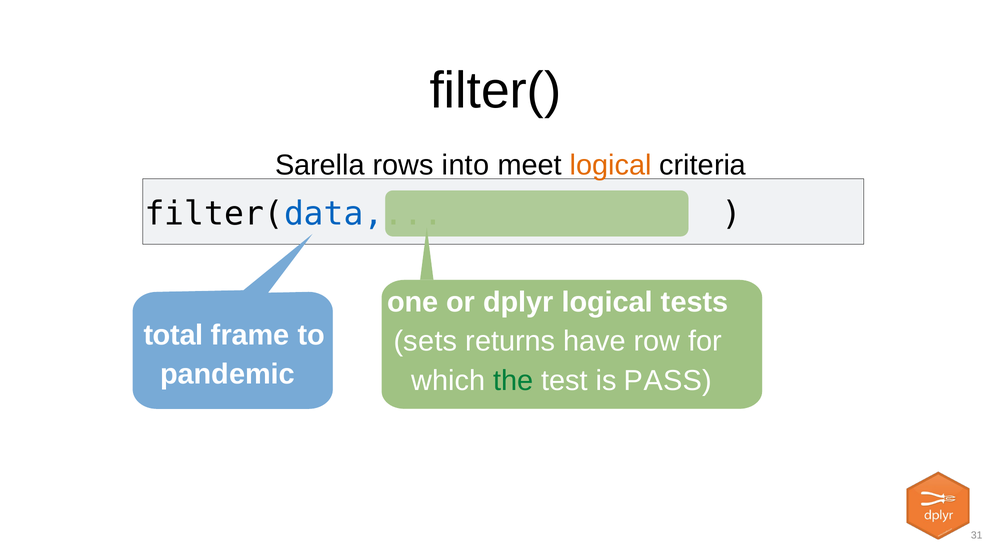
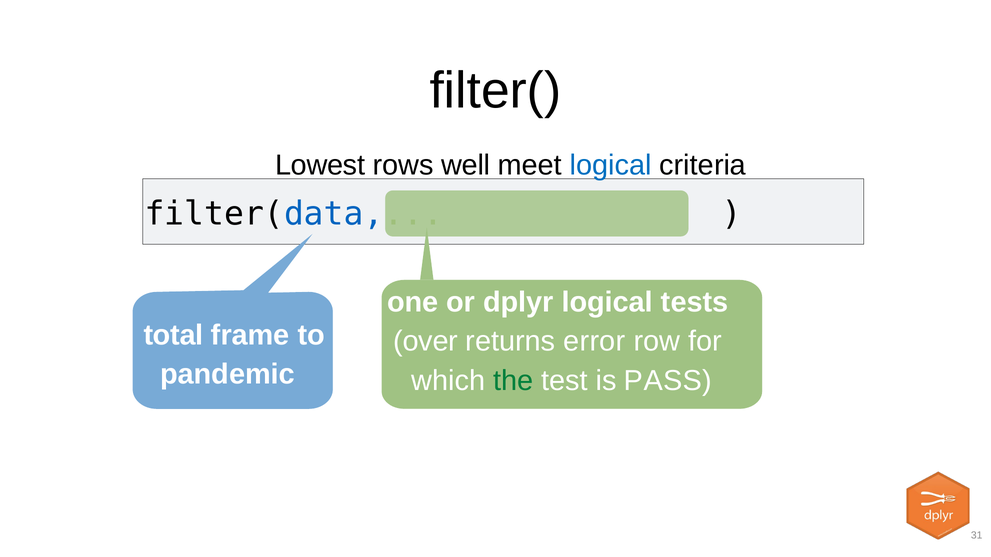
Sarella: Sarella -> Lowest (320, 165)
into: into -> well (466, 165)
logical colour: orange -> blue (611, 165)
sets: sets -> over (426, 342)
have: have -> error (594, 342)
